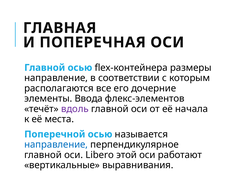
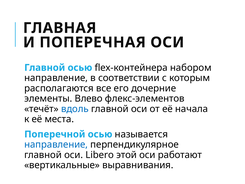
размеры: размеры -> набором (191, 68)
Ввода: Ввода -> Влево (89, 98)
вдоль colour: purple -> blue (75, 109)
